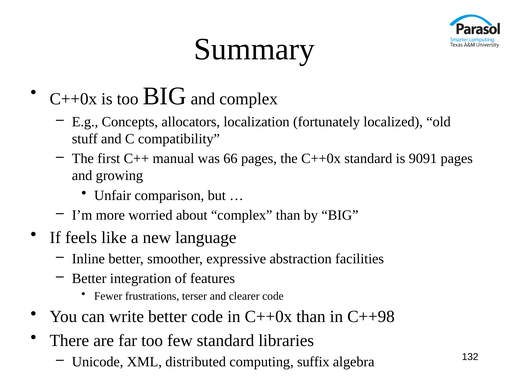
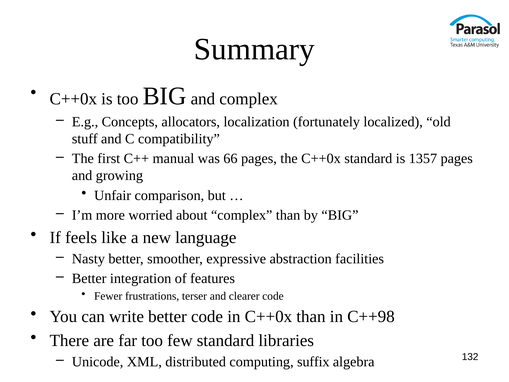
9091: 9091 -> 1357 (423, 159)
Inline: Inline -> Nasty (88, 259)
